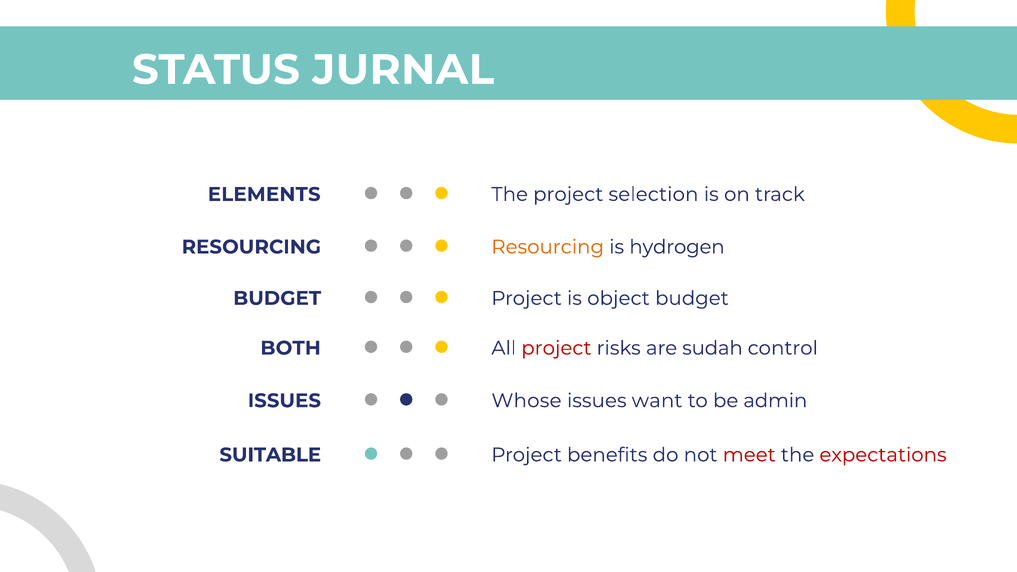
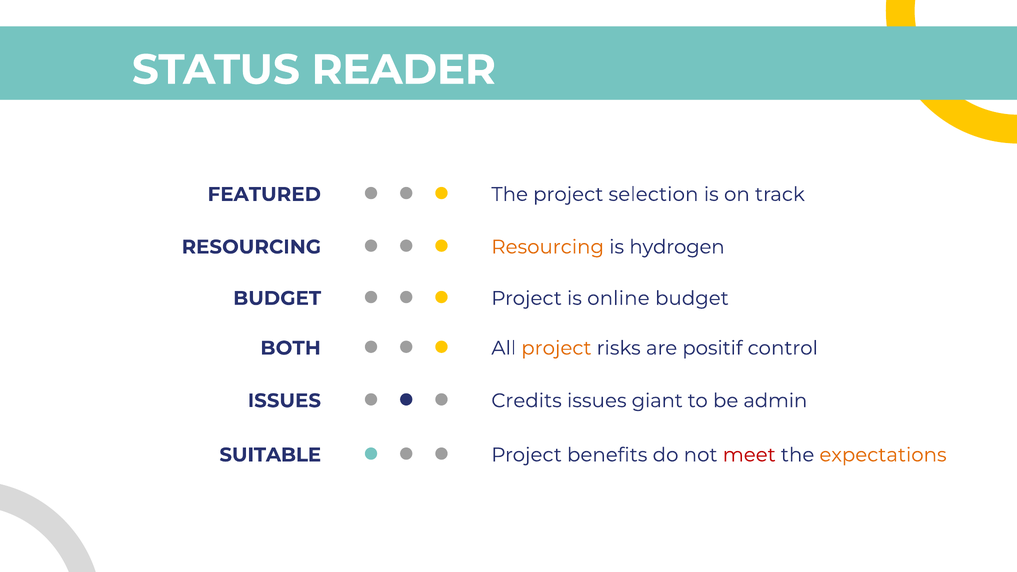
JURNAL: JURNAL -> READER (404, 70)
ELEMENTS: ELEMENTS -> FEATURED (264, 194)
object: object -> online (618, 298)
project colour: red -> orange (556, 348)
sudah: sudah -> positif (712, 348)
Whose: Whose -> Credits (527, 401)
want: want -> giant (657, 401)
expectations colour: red -> orange (883, 455)
